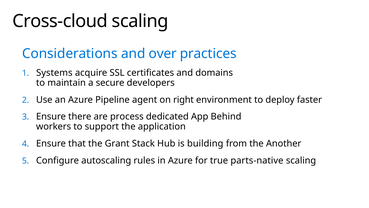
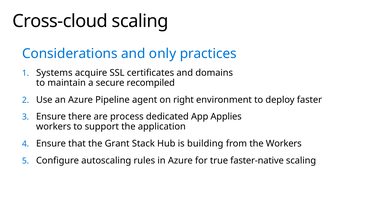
over: over -> only (163, 53)
developers: developers -> recompiled (151, 83)
Behind: Behind -> Applies (226, 116)
the Another: Another -> Workers (284, 143)
parts-native: parts-native -> faster-native (257, 160)
